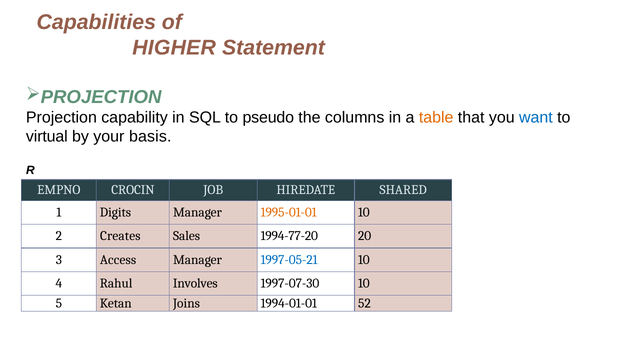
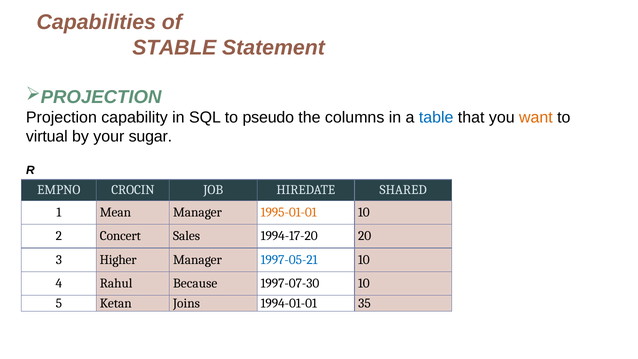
HIGHER: HIGHER -> STABLE (174, 48)
table colour: orange -> blue (436, 118)
want colour: blue -> orange (536, 118)
basis: basis -> sugar (150, 137)
Digits: Digits -> Mean (115, 212)
Creates: Creates -> Concert (120, 236)
1994-77-20: 1994-77-20 -> 1994-17-20 (289, 236)
Access: Access -> Higher (118, 260)
Involves: Involves -> Because (195, 283)
52: 52 -> 35 (364, 303)
